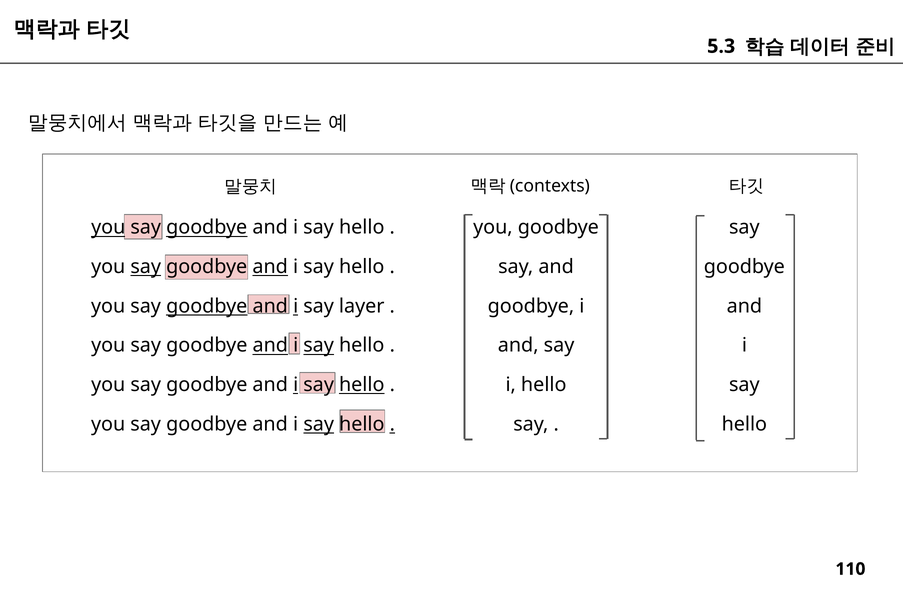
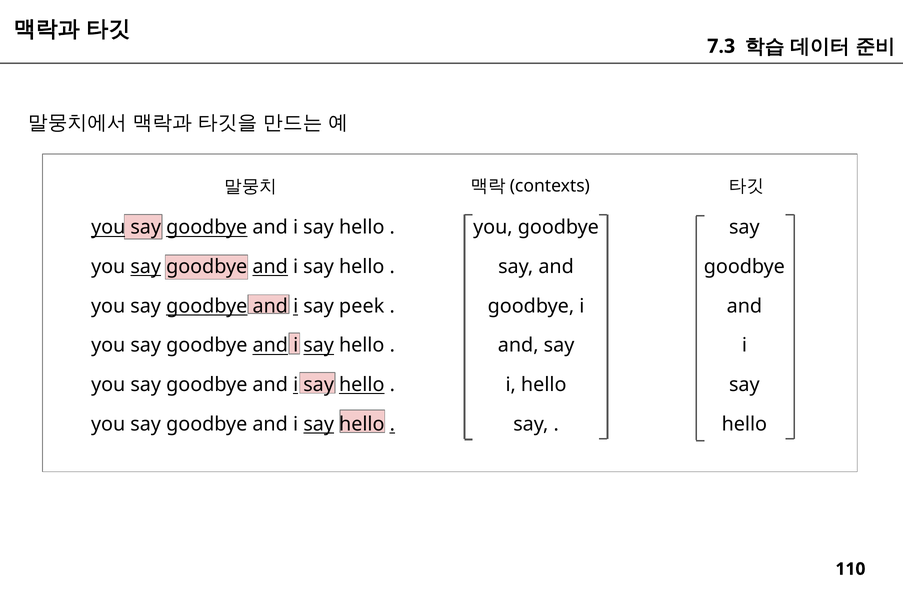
5.3: 5.3 -> 7.3 (721, 46)
layer: layer -> peek (362, 306)
